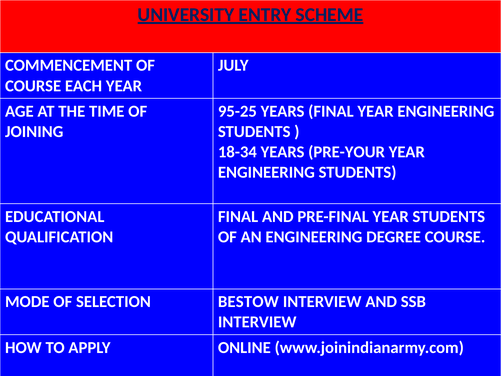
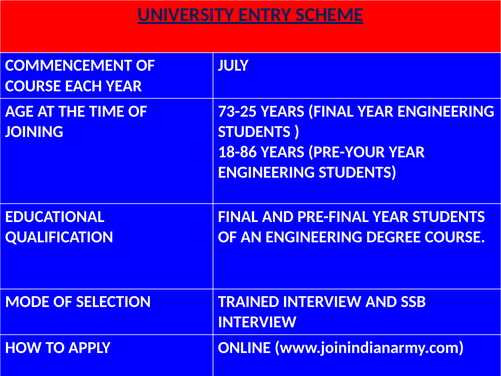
95-25: 95-25 -> 73-25 (237, 111)
18-34: 18-34 -> 18-86 (237, 152)
BESTOW: BESTOW -> TRAINED (249, 302)
